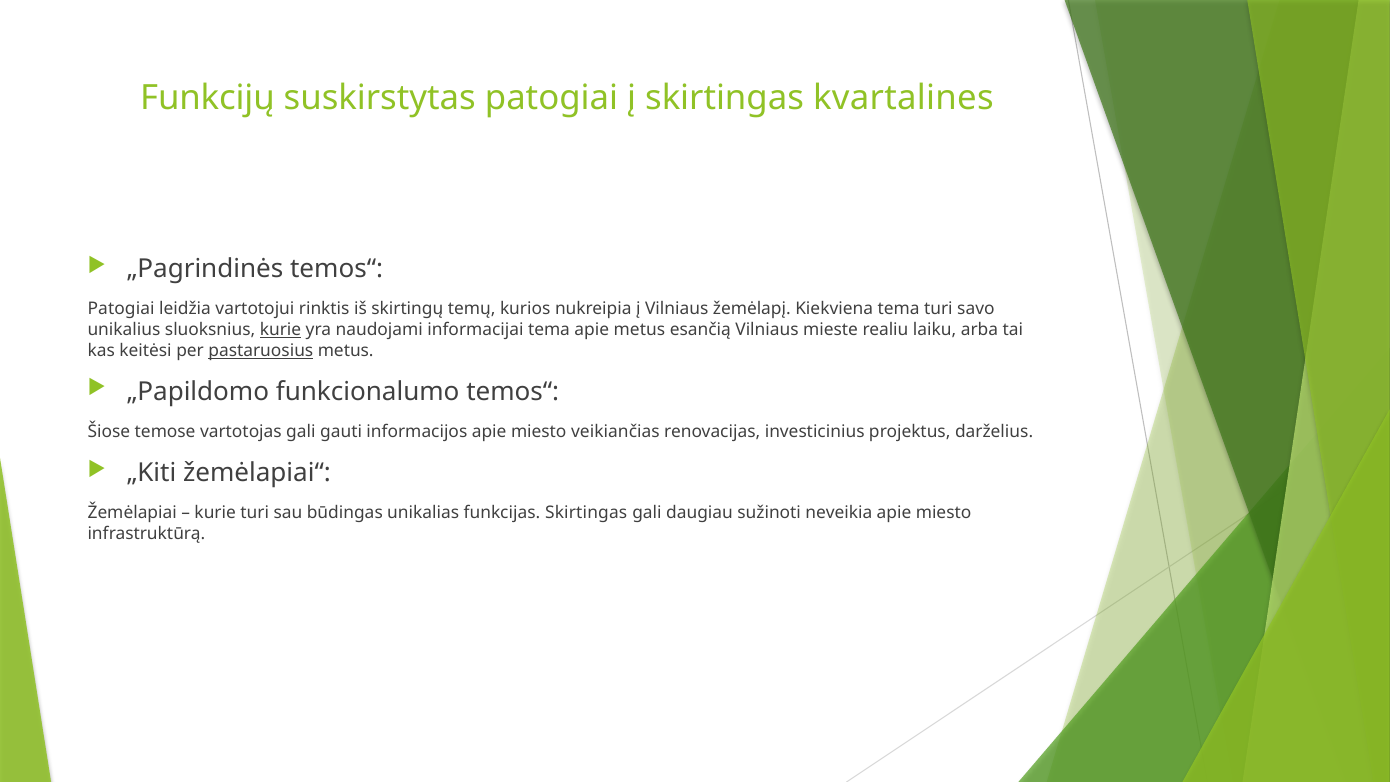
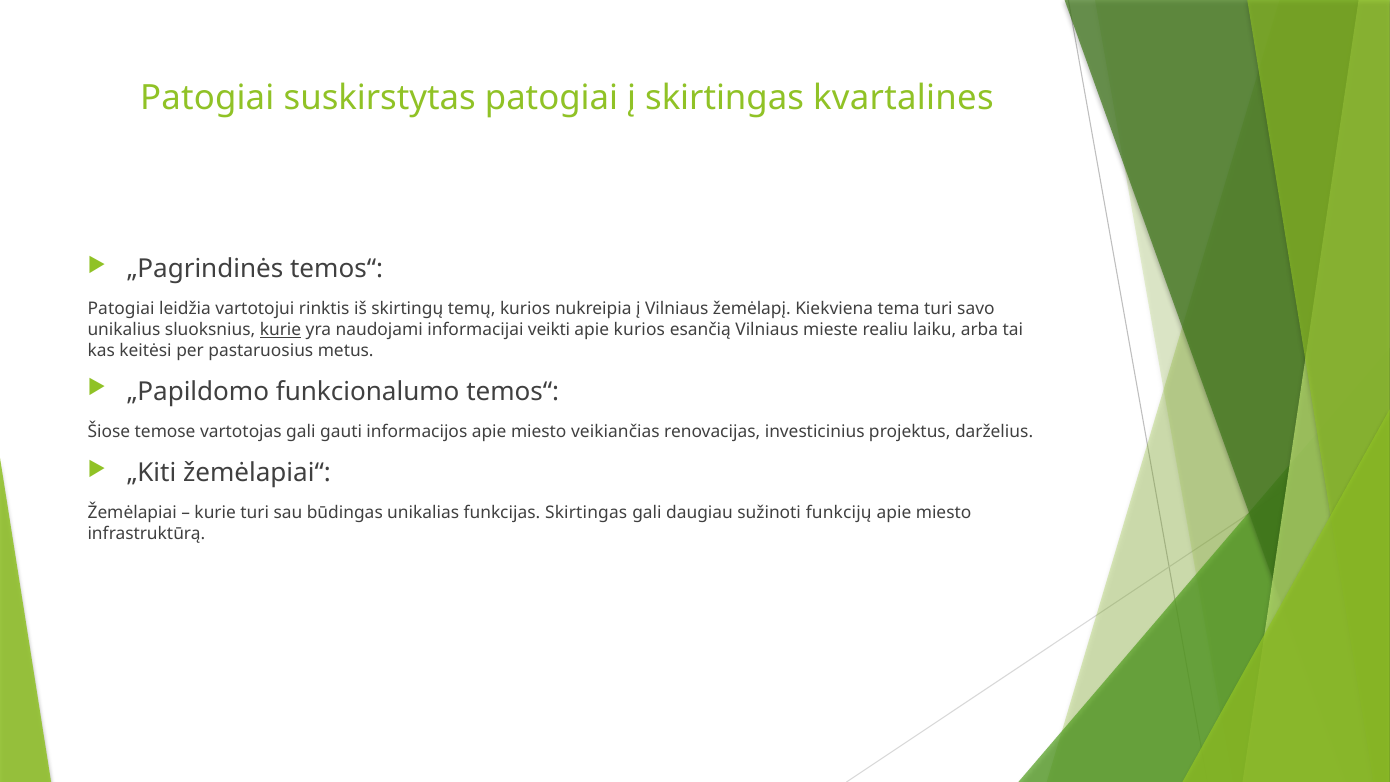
Funkcijų: Funkcijų -> Patogiai (207, 98)
informacijai tema: tema -> veikti (549, 330)
apie metus: metus -> kurios (639, 330)
pastaruosius underline: present -> none (261, 351)
neveikia: neveikia -> funkcijų (839, 513)
